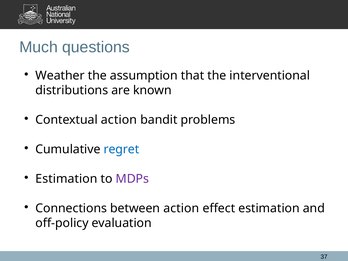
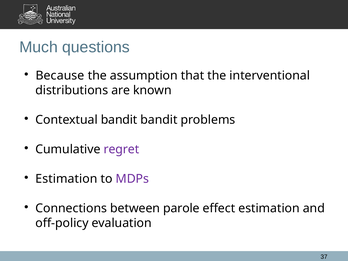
Weather: Weather -> Because (60, 76)
Contextual action: action -> bandit (119, 120)
regret colour: blue -> purple (121, 149)
between action: action -> parole (181, 208)
